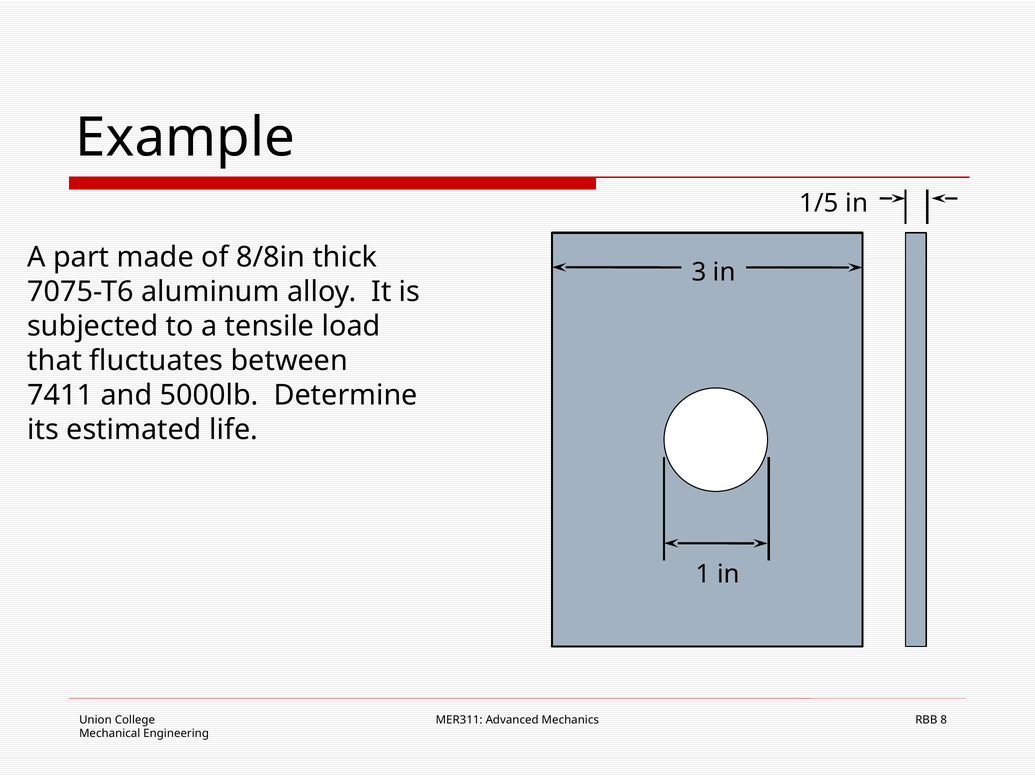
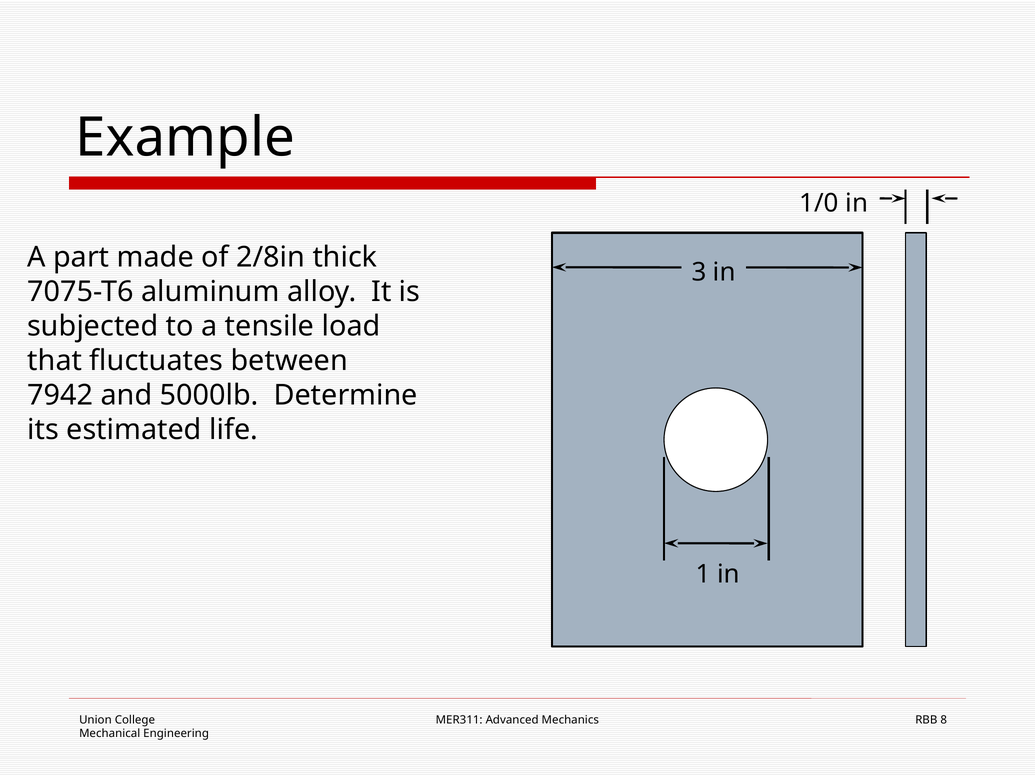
1/5: 1/5 -> 1/0 (819, 204)
8/8in: 8/8in -> 2/8in (271, 257)
7411: 7411 -> 7942 (60, 395)
